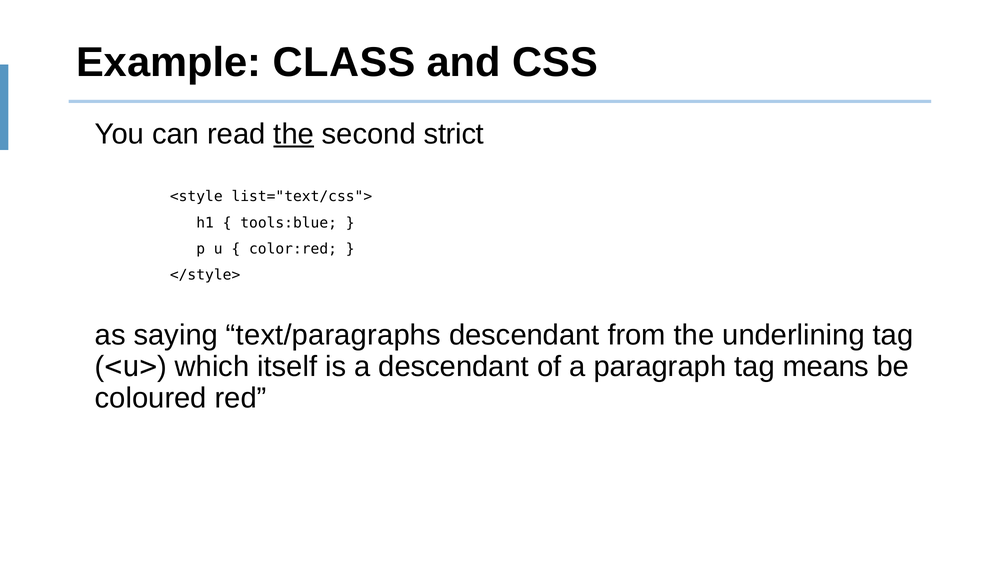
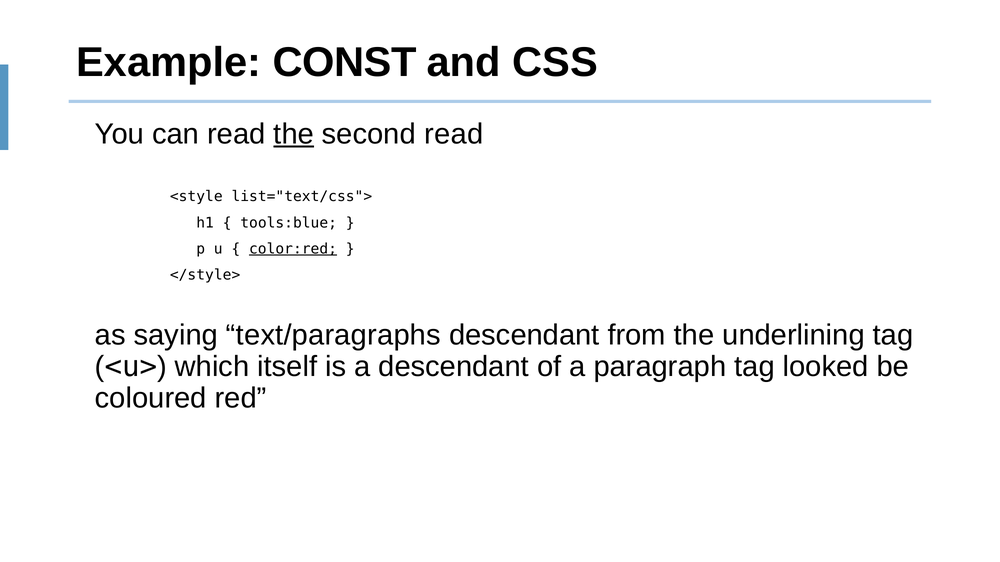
CLASS: CLASS -> CONST (345, 62)
second strict: strict -> read (454, 134)
color:red underline: none -> present (293, 249)
means: means -> looked (826, 367)
